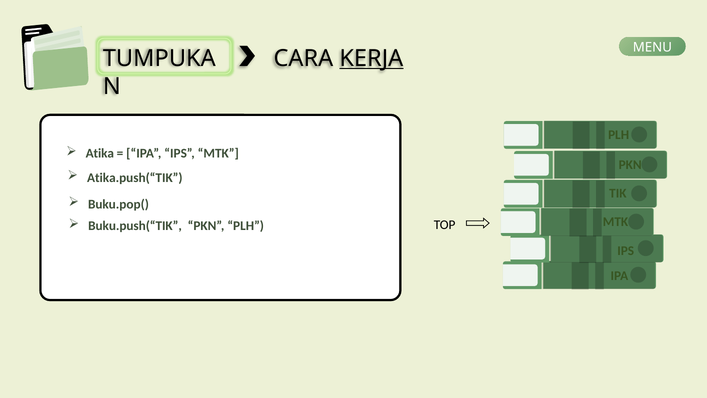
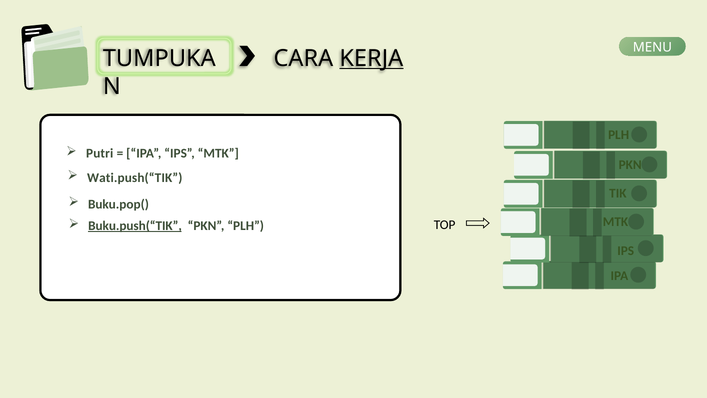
Atika: Atika -> Putri (100, 153)
Atika.push(“TIK: Atika.push(“TIK -> Wati.push(“TIK (135, 178)
Buku.push(“TIK underline: none -> present (135, 226)
